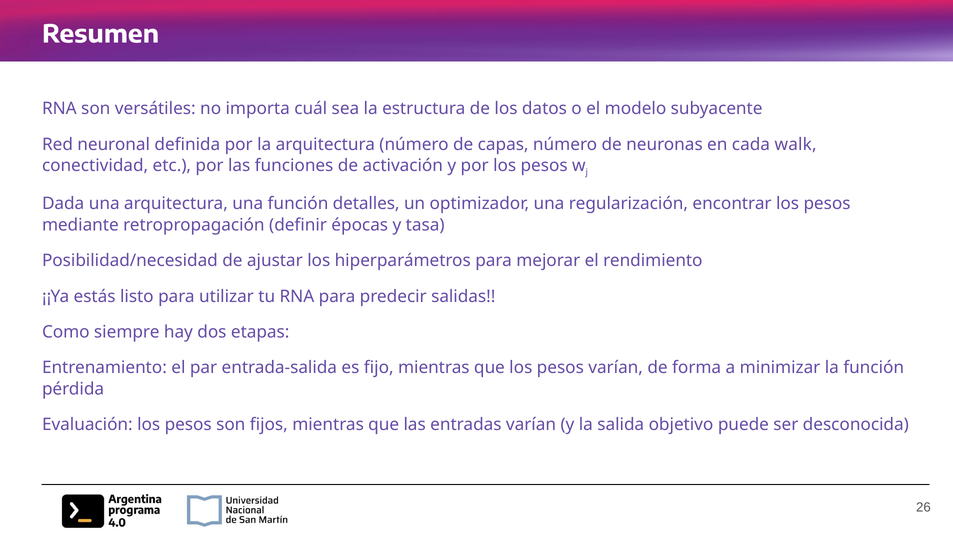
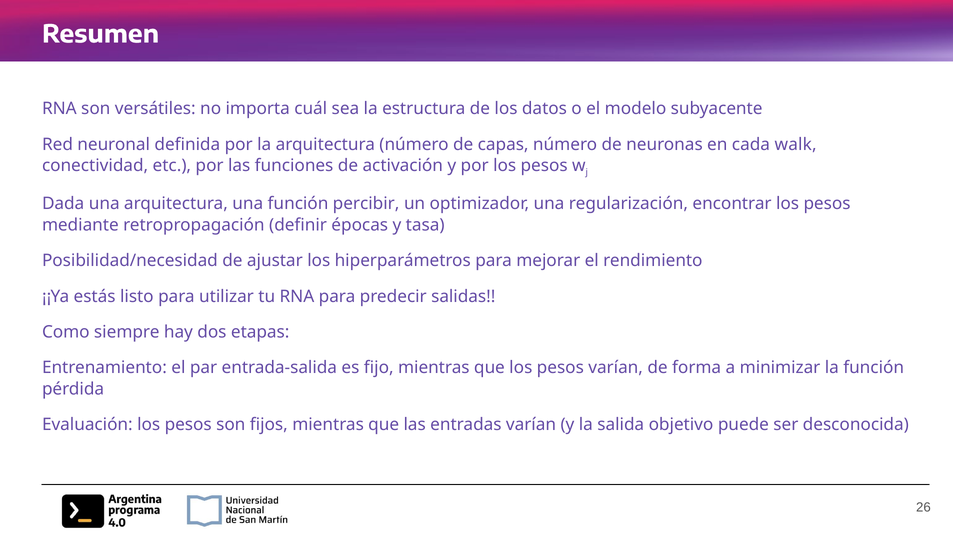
detalles: detalles -> percibir (366, 204)
